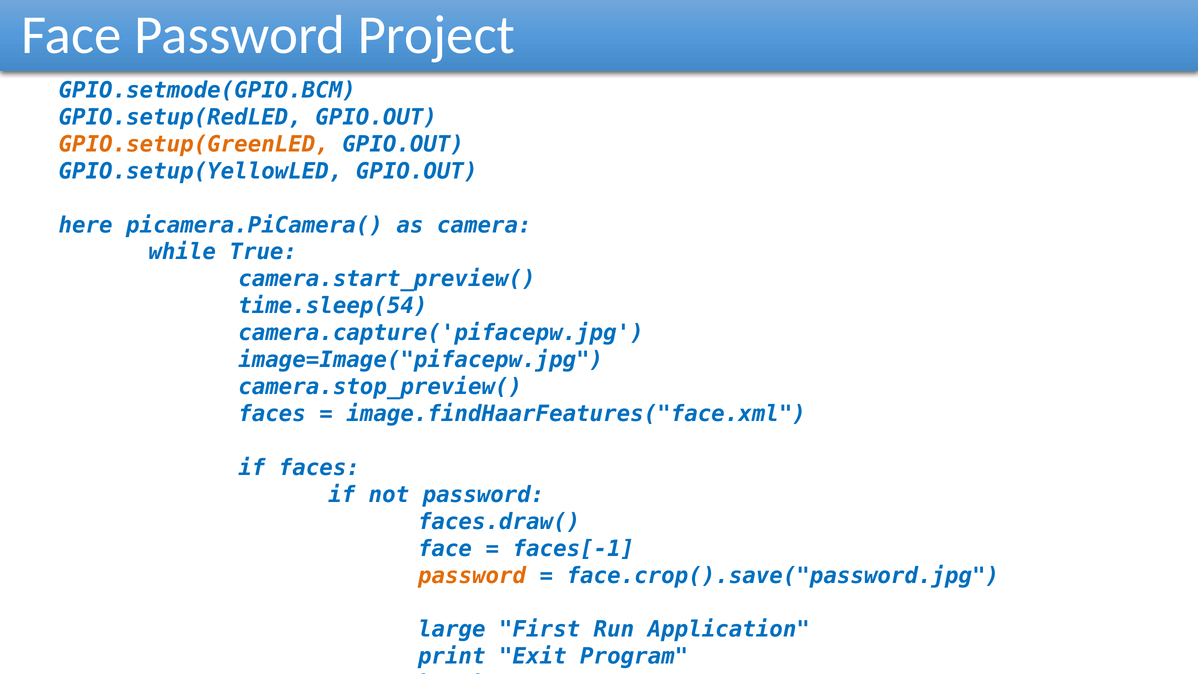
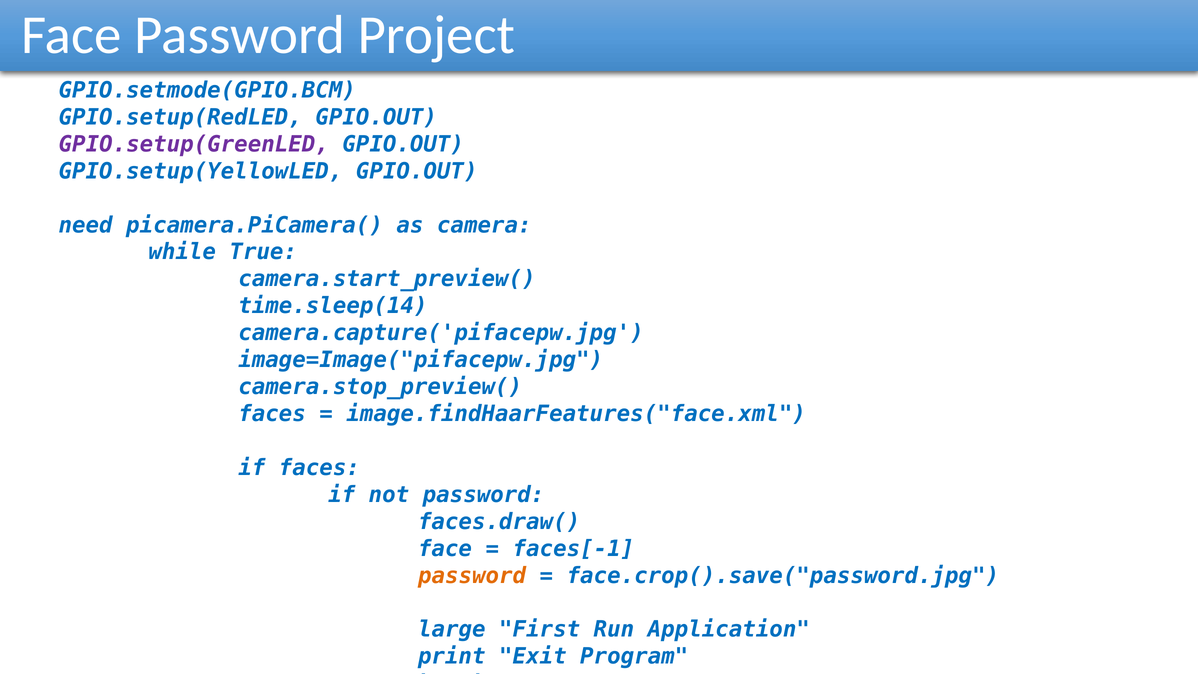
GPIO.setup(GreenLED colour: orange -> purple (194, 144)
here: here -> need (86, 225)
time.sleep(54: time.sleep(54 -> time.sleep(14 (333, 306)
